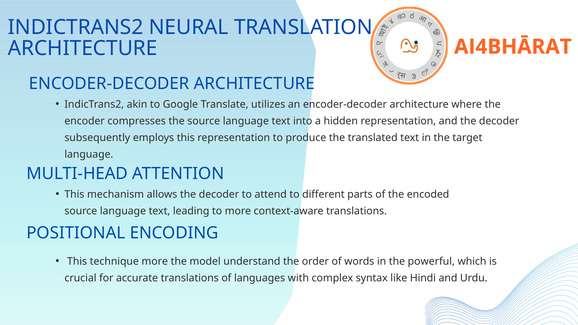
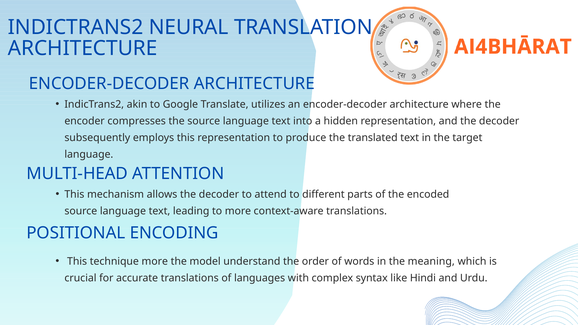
powerful: powerful -> meaning (431, 261)
